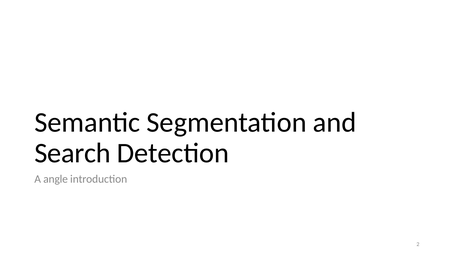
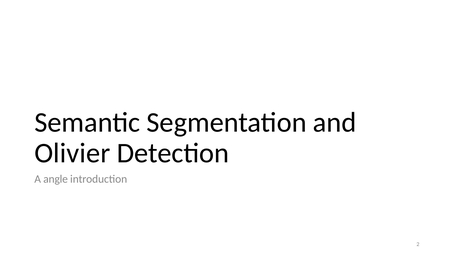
Search: Search -> Olivier (72, 153)
